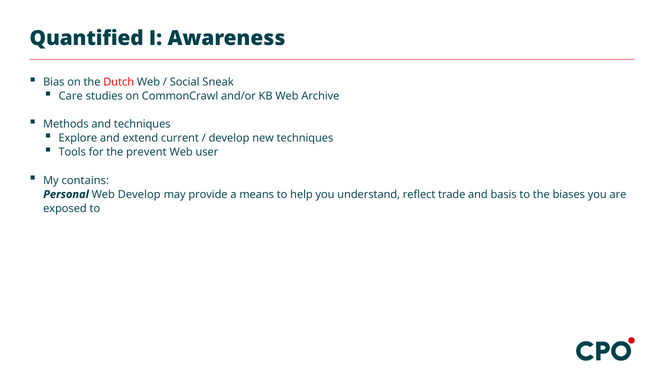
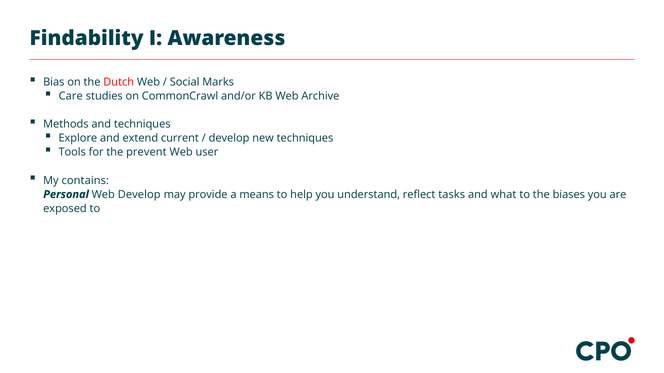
Quantified: Quantified -> Findability (87, 38)
Sneak: Sneak -> Marks (218, 82)
trade: trade -> tasks (452, 195)
basis: basis -> what (504, 195)
